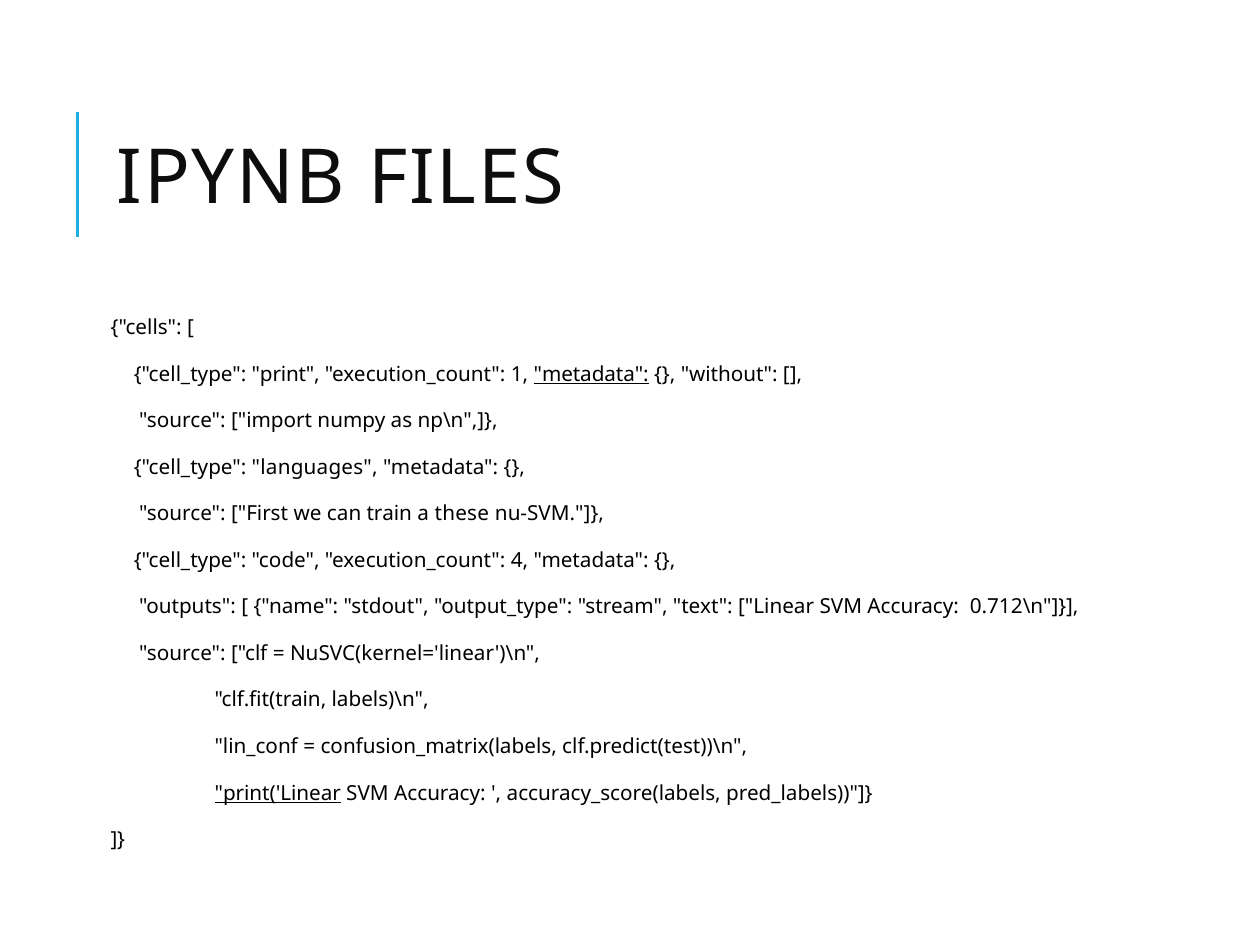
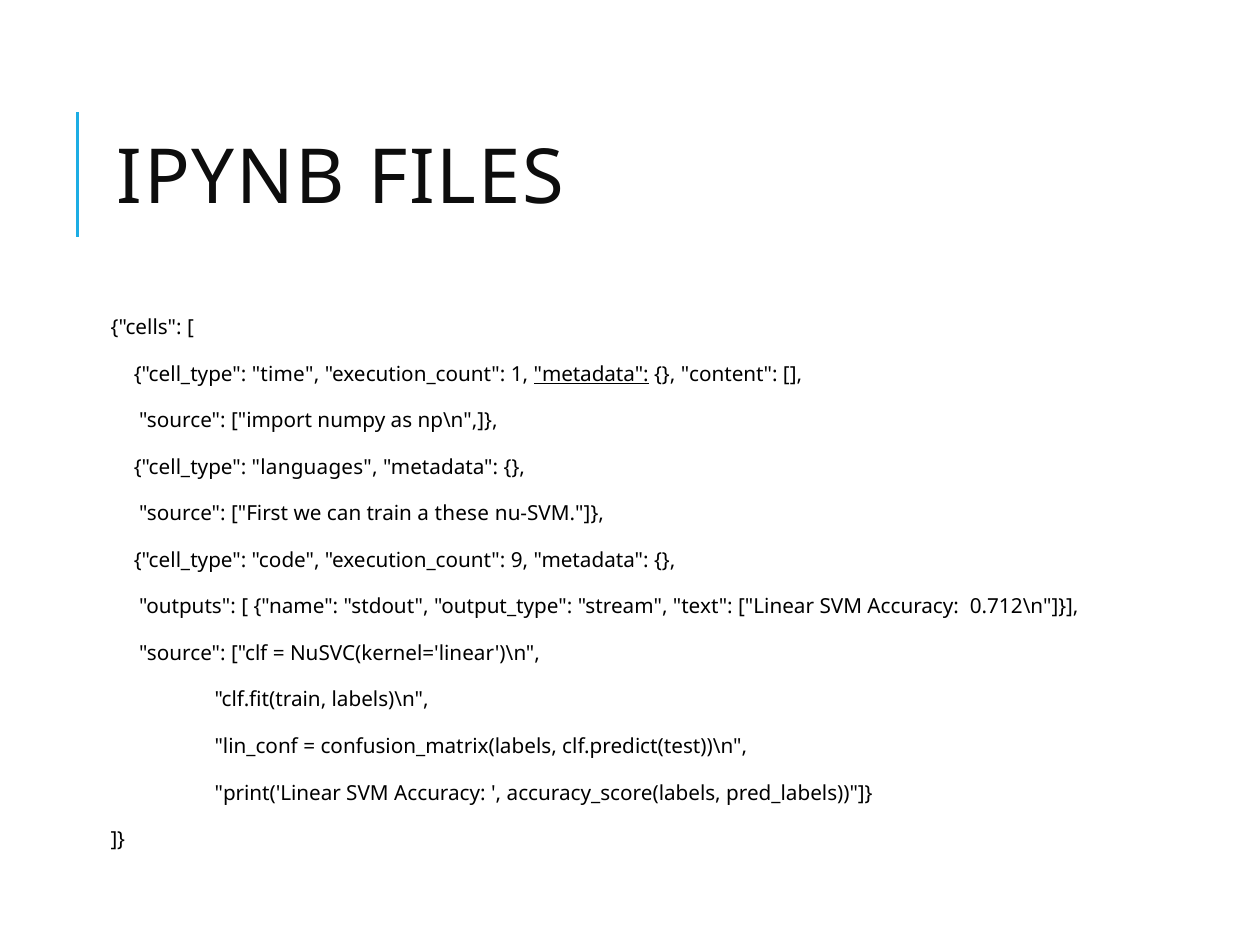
print: print -> time (286, 375)
without: without -> content (729, 375)
4: 4 -> 9 (520, 561)
print('Linear underline: present -> none (278, 793)
